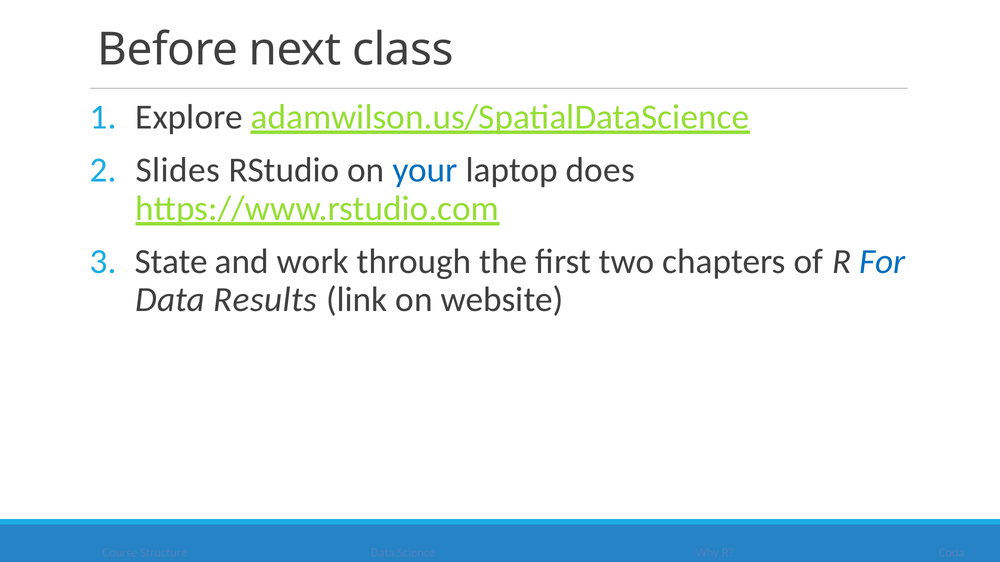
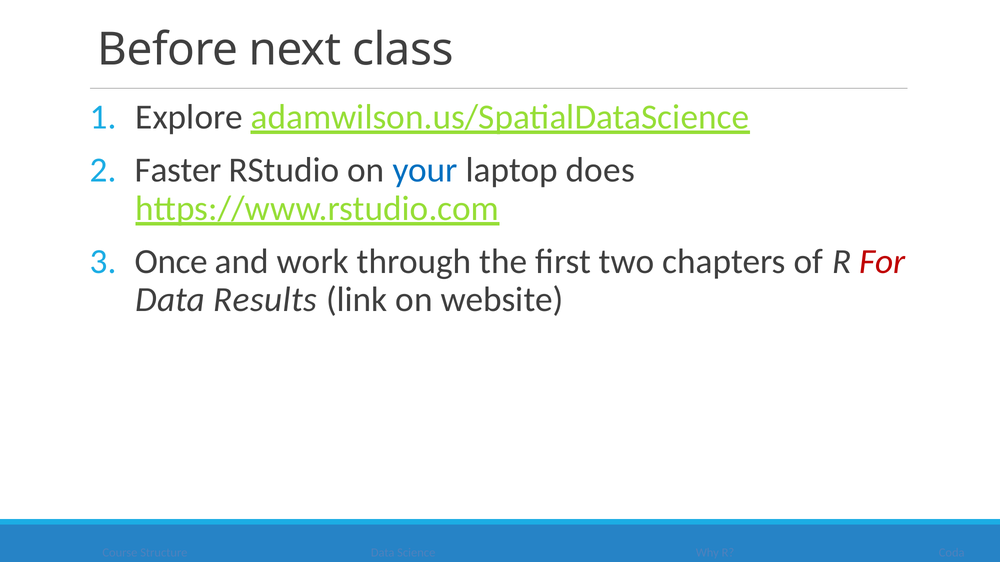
Slides: Slides -> Faster (178, 170)
State: State -> Once (171, 262)
For colour: blue -> red (882, 262)
